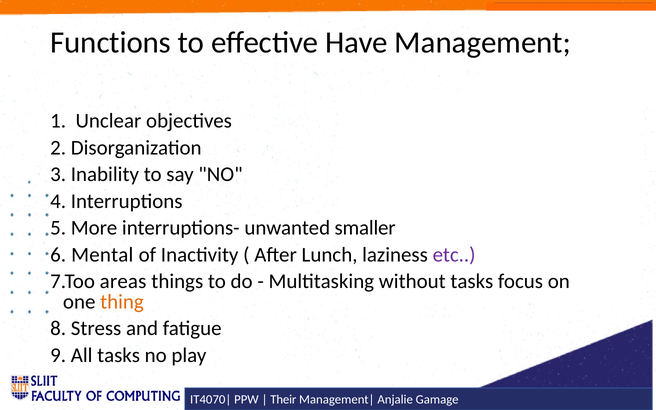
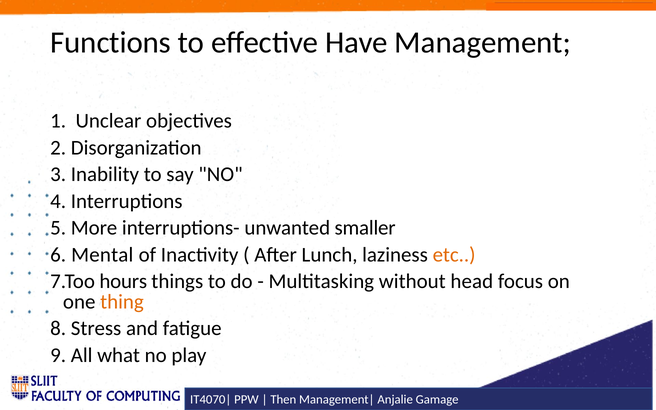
etc colour: purple -> orange (454, 255)
areas: areas -> hours (123, 281)
without tasks: tasks -> head (472, 281)
All tasks: tasks -> what (119, 355)
Their: Their -> Then (283, 400)
